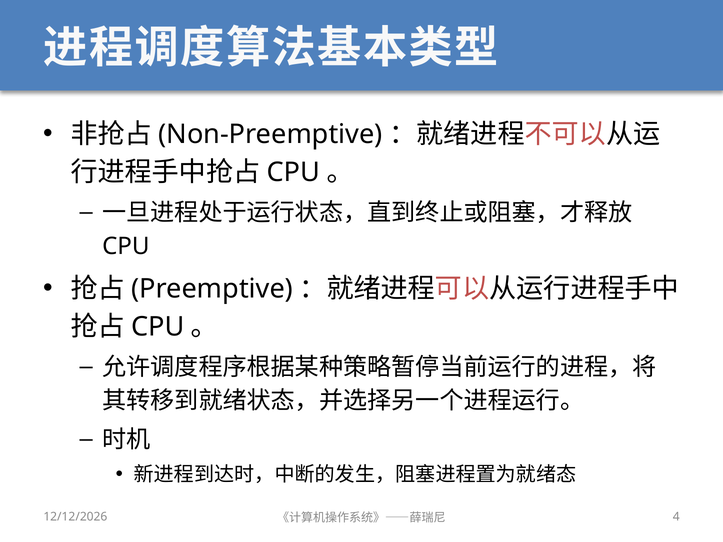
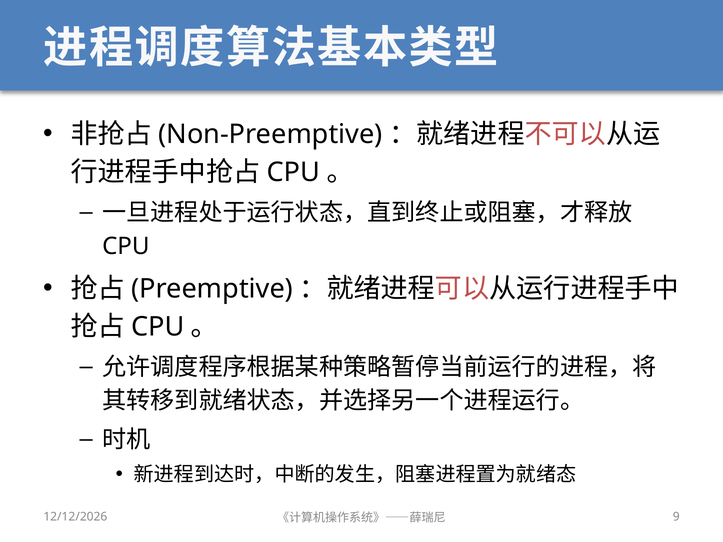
4: 4 -> 9 (676, 517)
